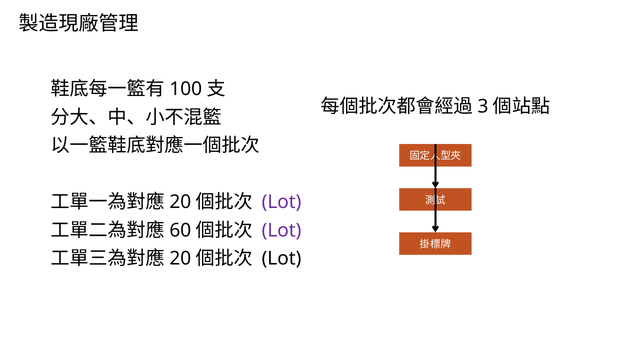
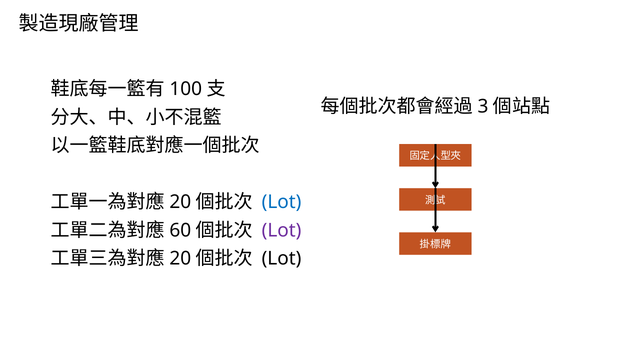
Lot colour: purple -> blue (282, 202)
